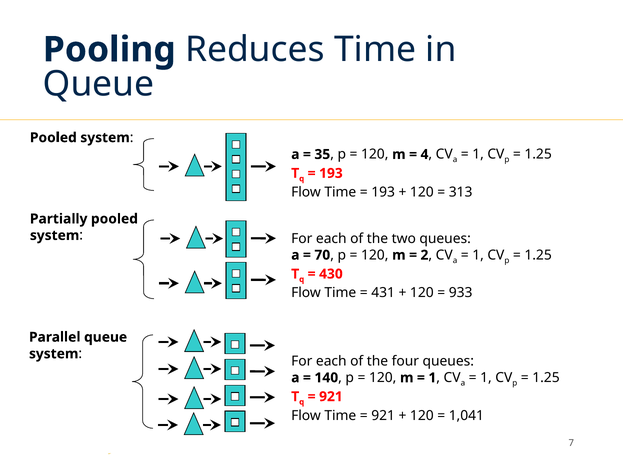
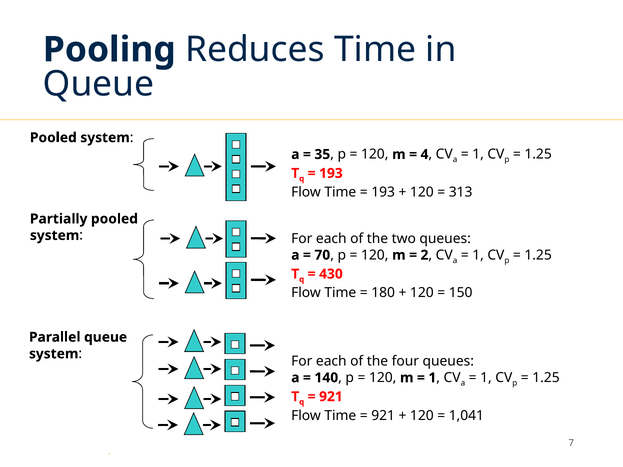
431: 431 -> 180 (383, 293)
933: 933 -> 150 (461, 293)
